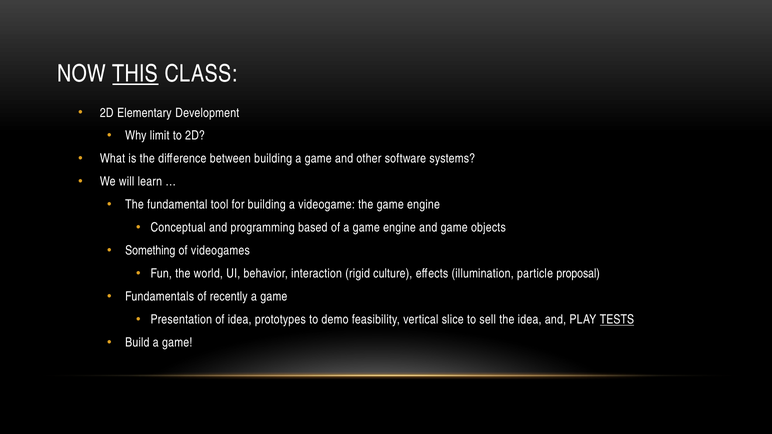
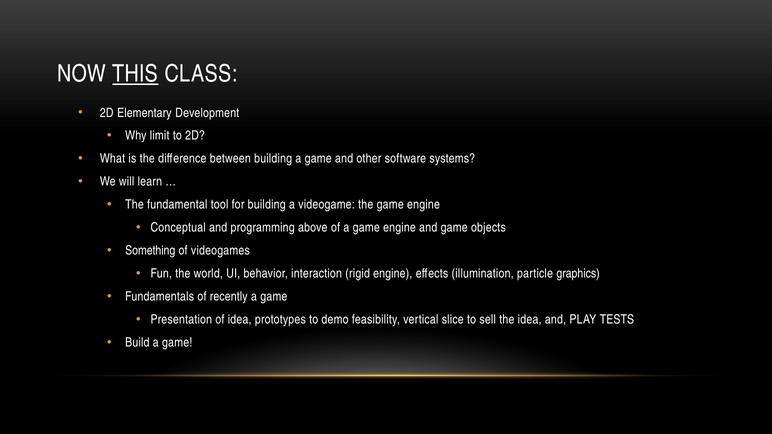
based: based -> above (313, 228)
rigid culture: culture -> engine (393, 274)
proposal: proposal -> graphics (578, 274)
TESTS underline: present -> none (617, 320)
